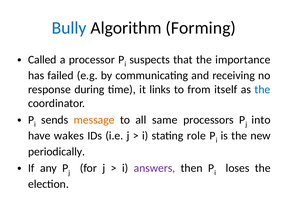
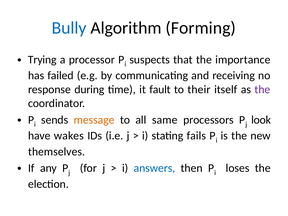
Called: Called -> Trying (42, 60)
links: links -> fault (160, 89)
from: from -> their (199, 89)
the colour: blue -> purple (262, 89)
into: into -> look (261, 120)
role: role -> fails (196, 136)
periodically: periodically -> themselves (57, 152)
answers colour: purple -> blue (154, 168)
